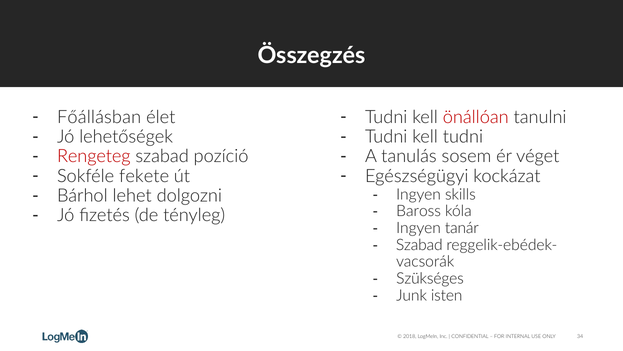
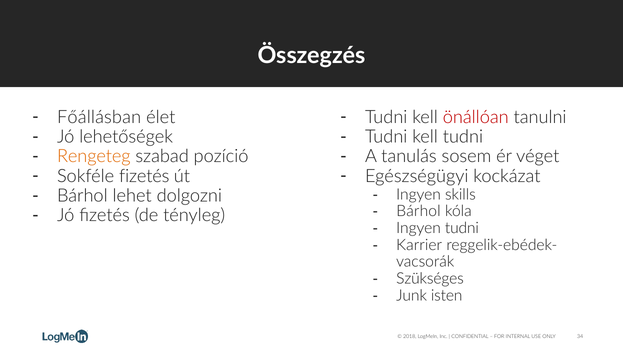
Rengeteg colour: red -> orange (94, 156)
Sokféle fekete: fekete -> fizetés (144, 176)
Baross: Baross -> Bárhol (418, 211)
Ingyen tanár: tanár -> tudni (462, 228)
Szabad: Szabad -> Karrier (419, 245)
